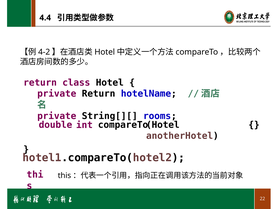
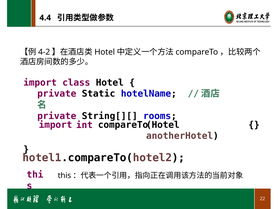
return: return -> import (40, 82)
private Return: Return -> Static (99, 93)
double: double -> import (55, 124)
